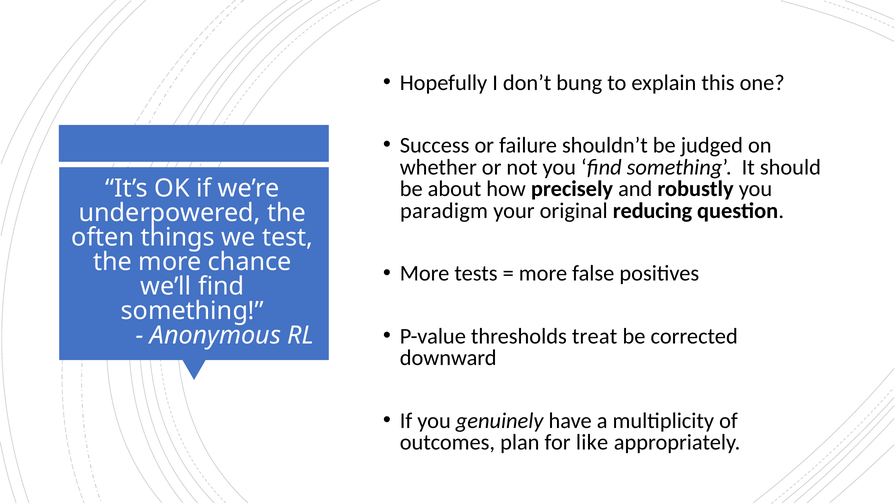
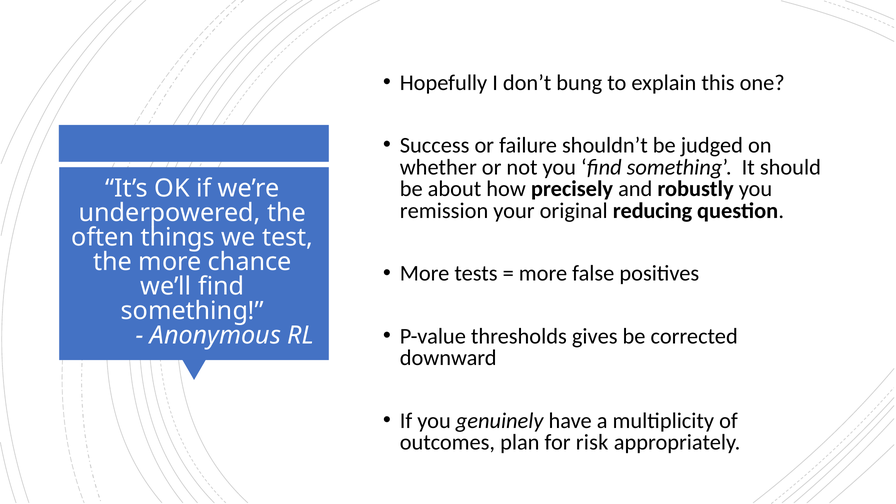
paradigm: paradigm -> remission (444, 211)
treat: treat -> gives (595, 336)
like: like -> risk (592, 443)
